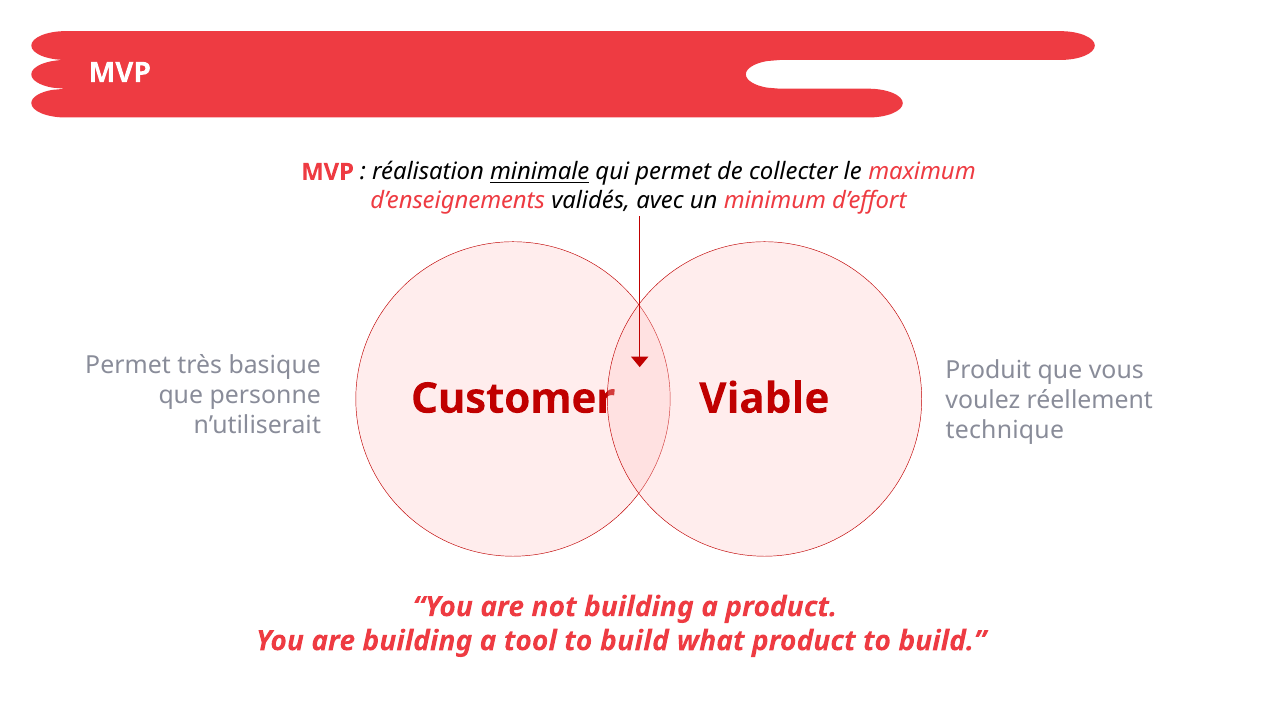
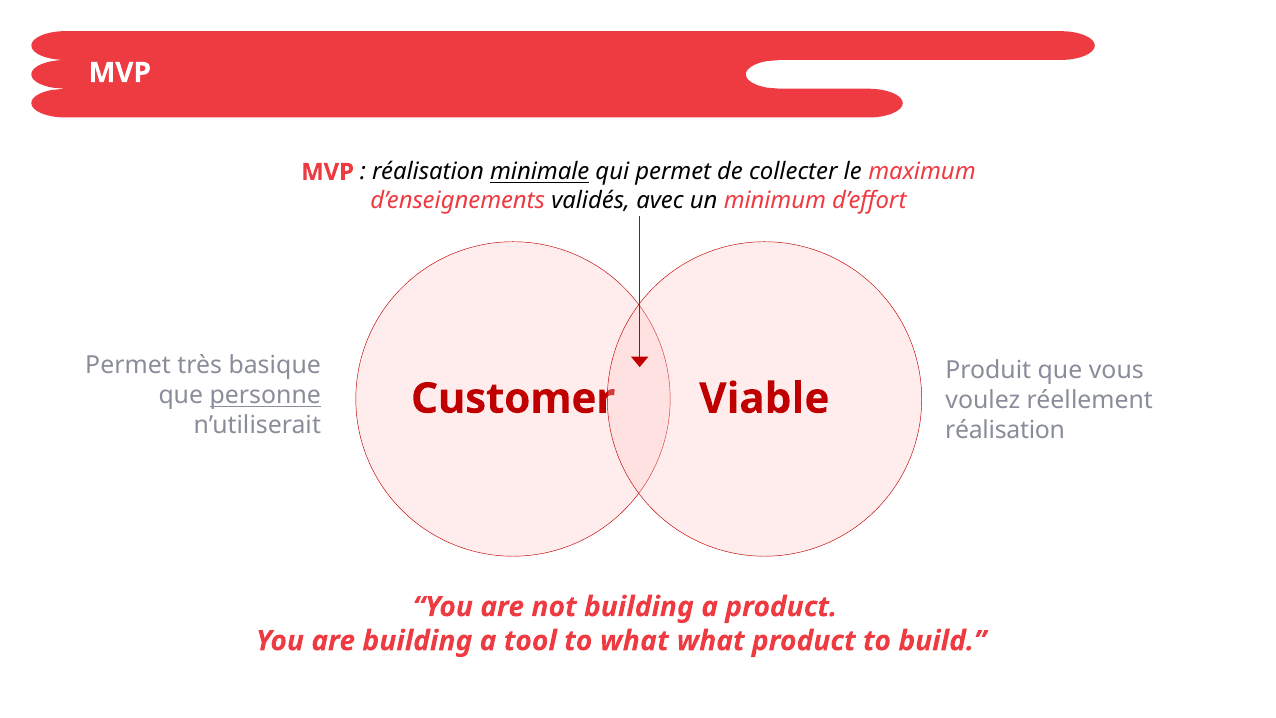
personne underline: none -> present (265, 395)
technique: technique -> réalisation (1005, 430)
tool to build: build -> what (634, 641)
